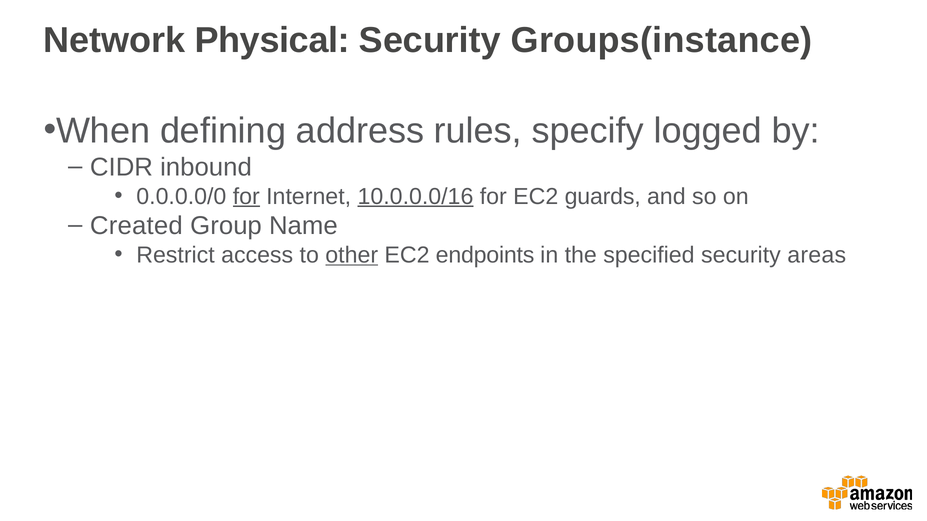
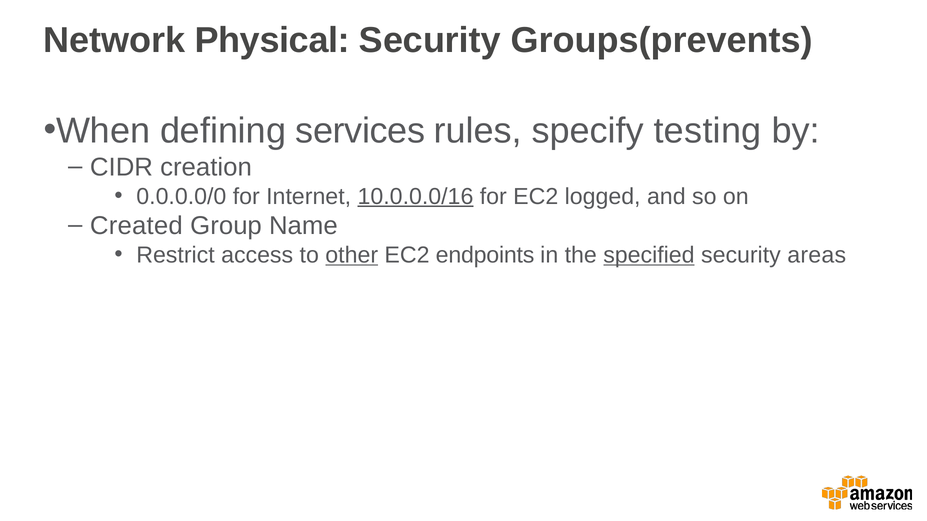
Groups(instance: Groups(instance -> Groups(prevents (662, 40)
address: address -> services (360, 131)
logged: logged -> testing (708, 131)
inbound: inbound -> creation (206, 167)
for underline: present -> none (246, 197)
guards: guards -> logged (603, 197)
specified underline: none -> present (649, 255)
